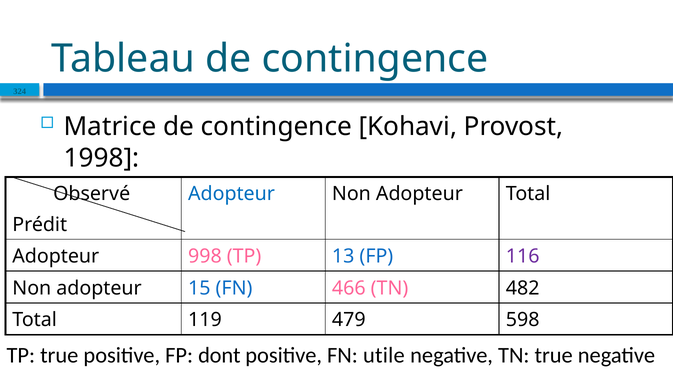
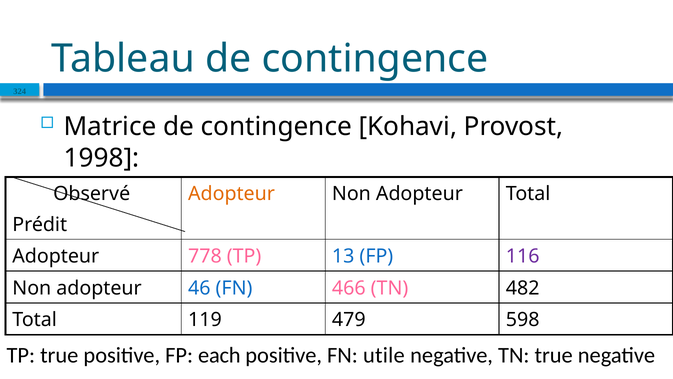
Adopteur colour: blue -> orange (231, 194)
998: 998 -> 778 (205, 256)
15: 15 -> 46 (199, 288)
dont: dont -> each (219, 355)
